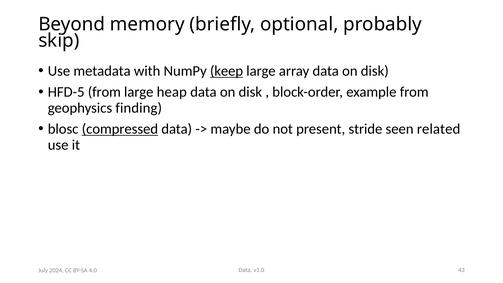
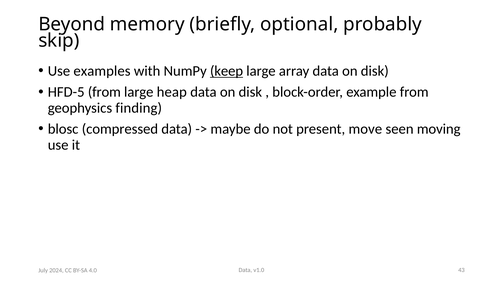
metadata: metadata -> examples (102, 71)
compressed underline: present -> none (120, 129)
stride: stride -> move (365, 129)
related: related -> moving (439, 129)
